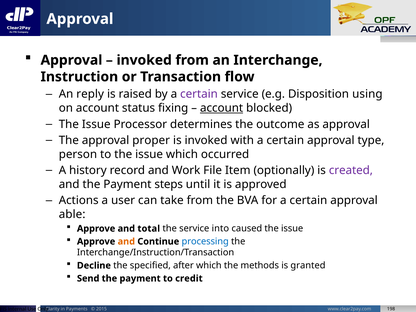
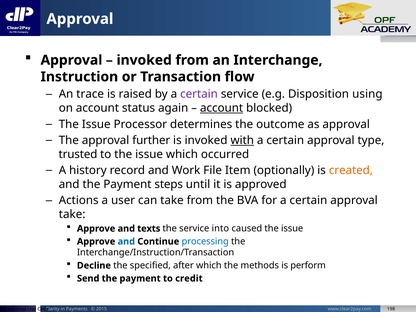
reply: reply -> trace (90, 94)
fixing: fixing -> again (173, 108)
proper: proper -> further (151, 140)
with underline: none -> present (242, 140)
person: person -> trusted (78, 154)
created colour: purple -> orange (351, 170)
able: able -> take (72, 214)
total: total -> texts (149, 229)
and colour: orange -> blue (126, 241)
granted: granted -> perform (308, 266)
